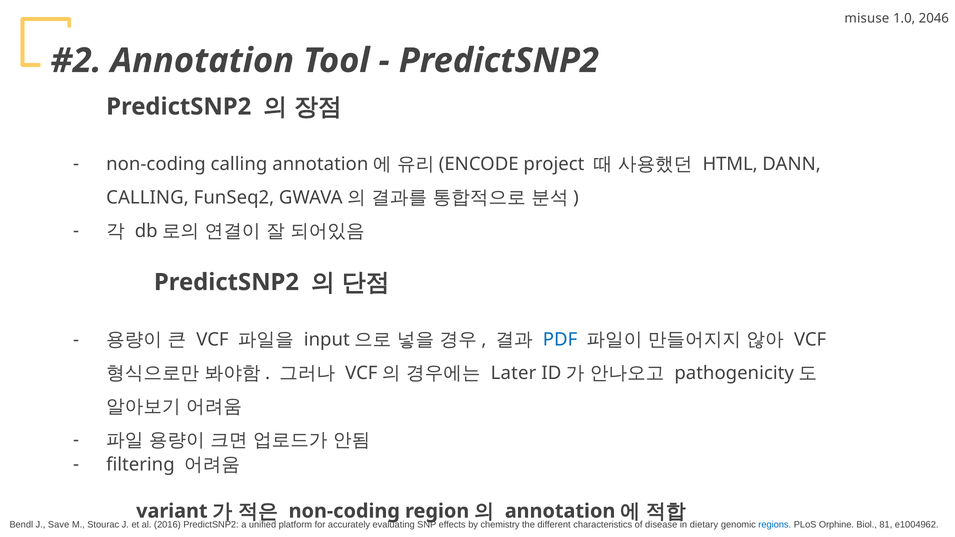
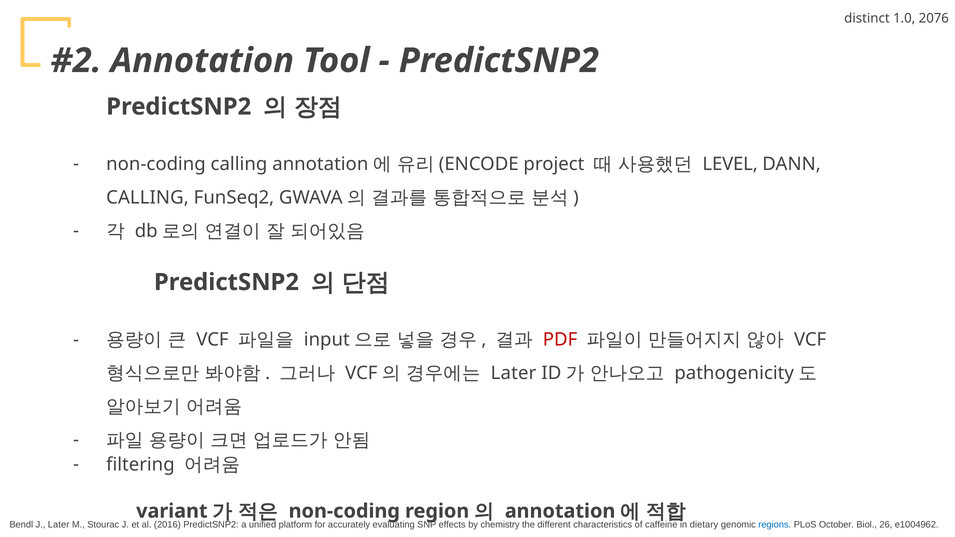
misuse: misuse -> distinct (867, 18)
2046: 2046 -> 2076 (934, 18)
HTML: HTML -> LEVEL (730, 164)
PDF colour: blue -> red (560, 340)
J Save: Save -> Later (59, 525)
disease: disease -> caffeine (661, 525)
Orphine: Orphine -> October (836, 525)
81: 81 -> 26 (886, 525)
